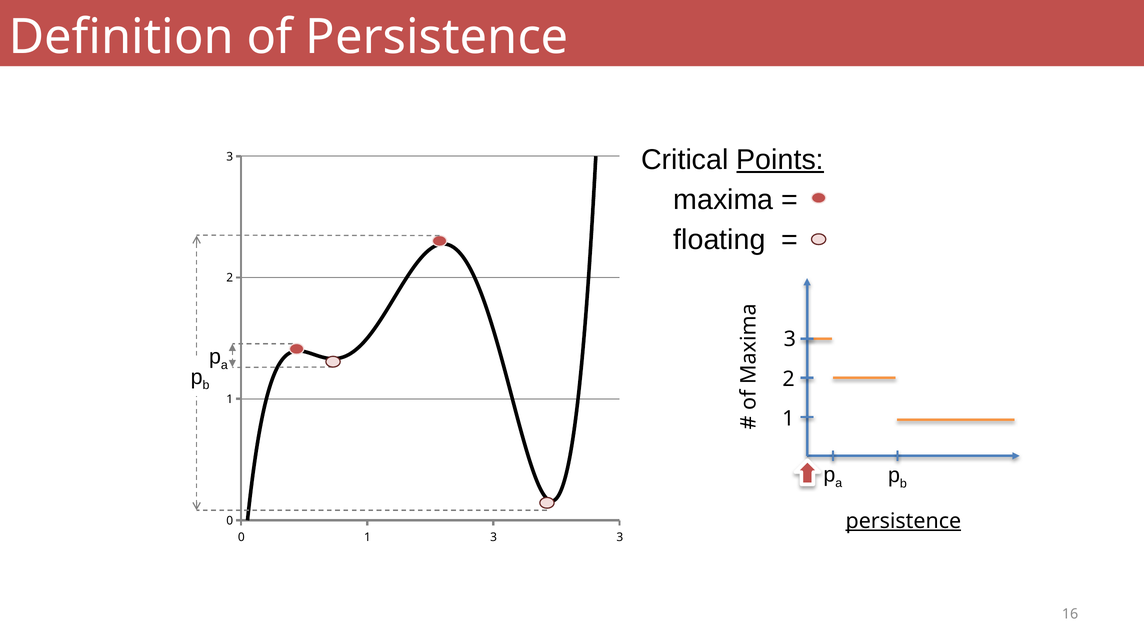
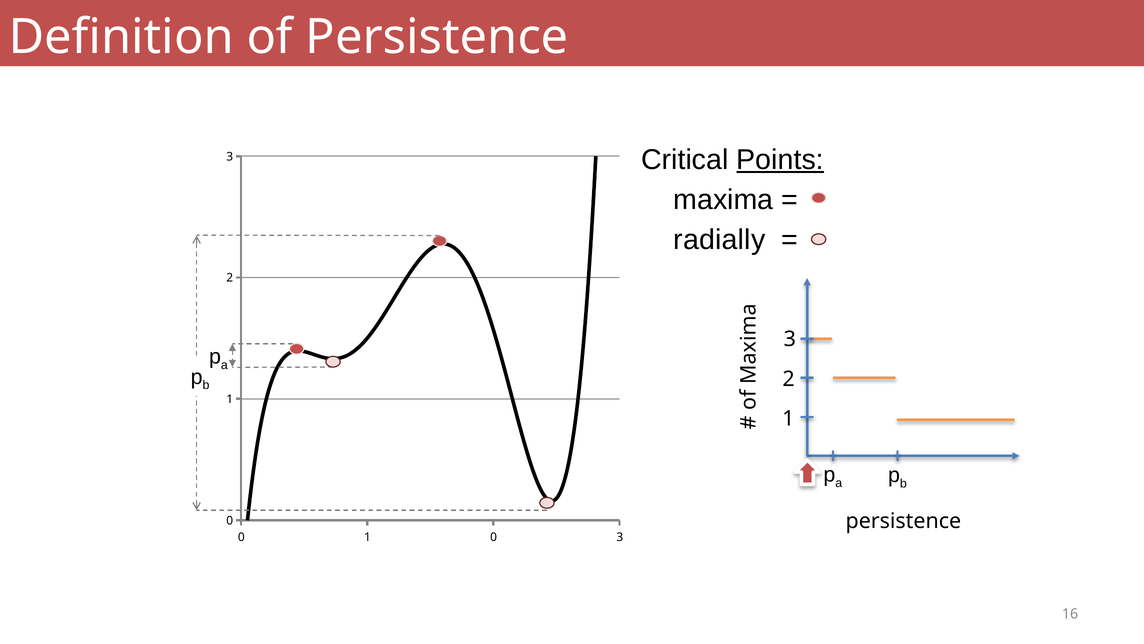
floating: floating -> radially (719, 240)
persistence underline: present -> none (903, 521)
1 3: 3 -> 0 (494, 537)
